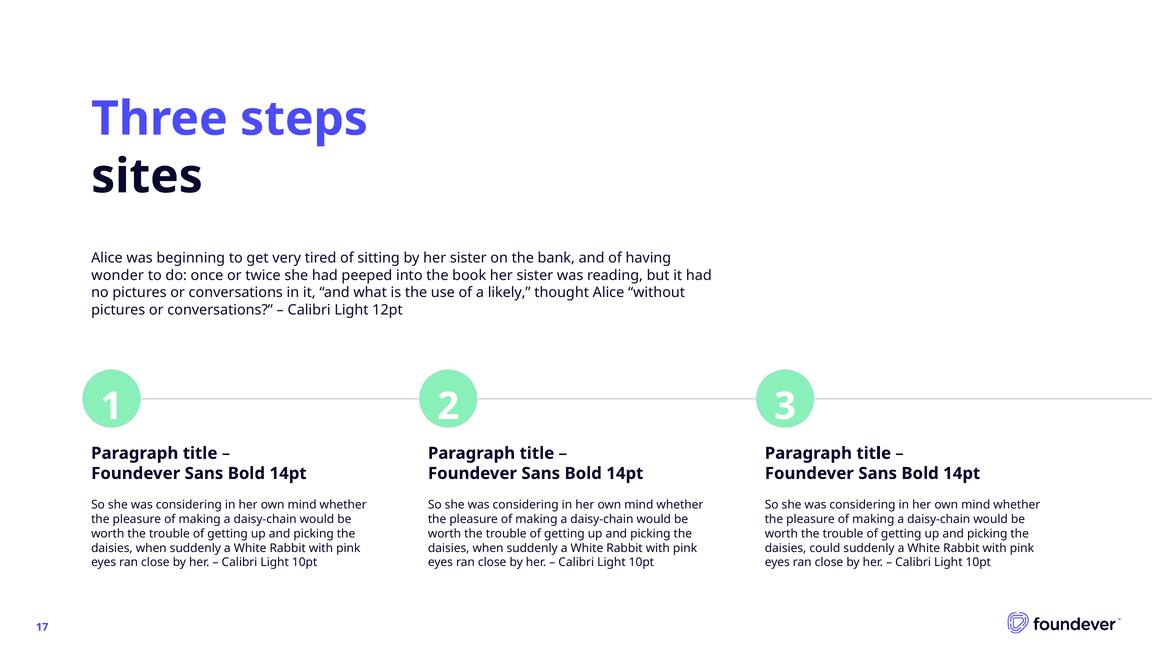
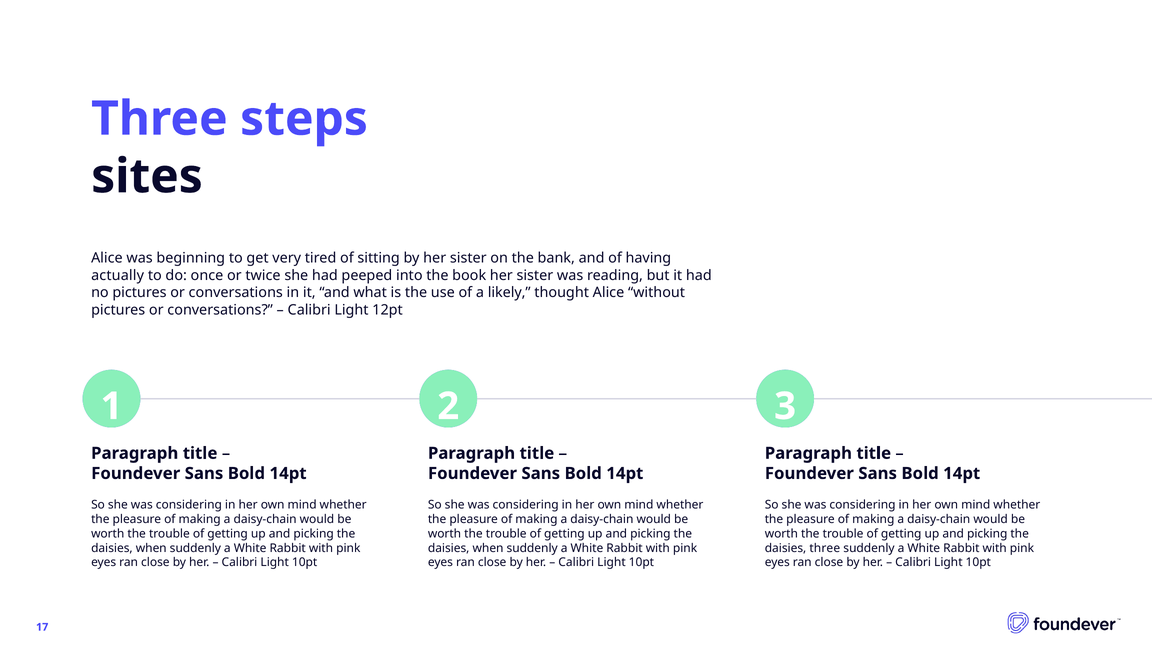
wonder: wonder -> actually (118, 275)
daisies could: could -> three (825, 548)
